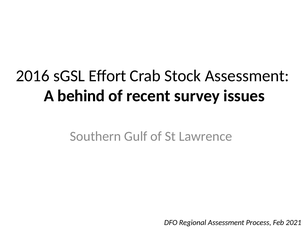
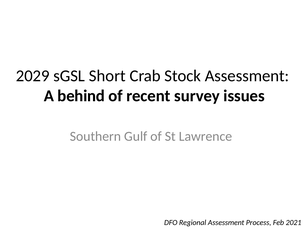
2016: 2016 -> 2029 (33, 76)
Effort: Effort -> Short (107, 76)
